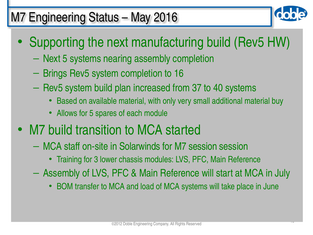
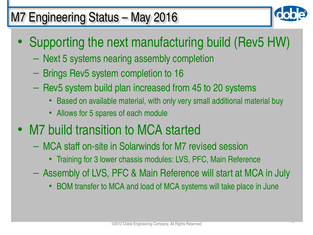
37: 37 -> 45 (197, 88)
40: 40 -> 20 (218, 88)
M7 session: session -> revised (203, 146)
